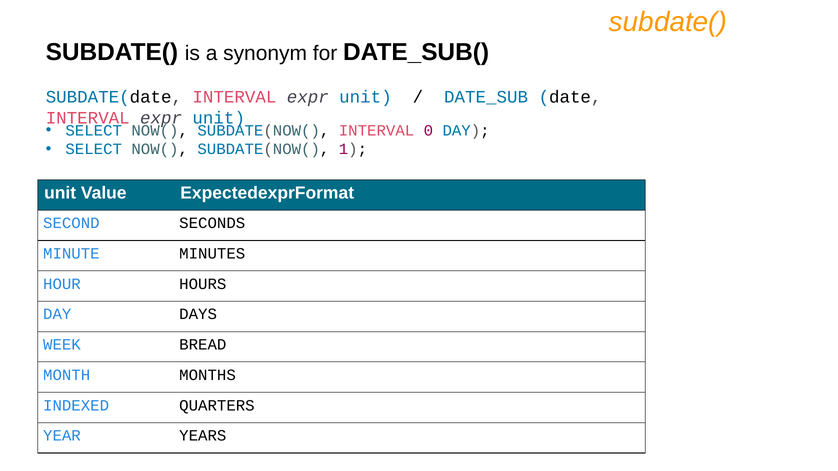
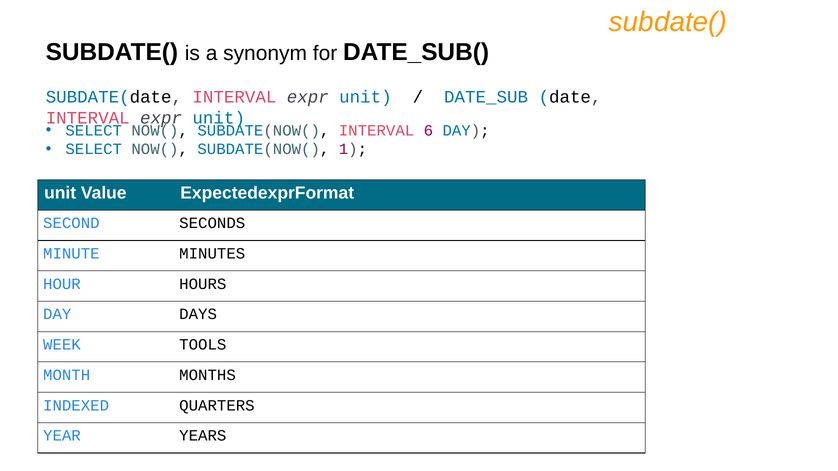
0: 0 -> 6 (428, 130)
BREAD: BREAD -> TOOLS (203, 345)
